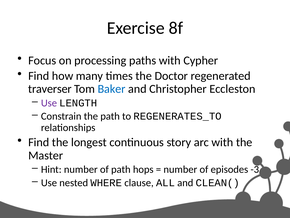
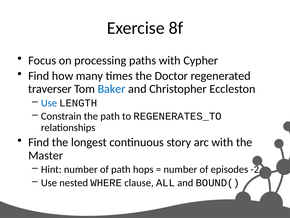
Use colour: purple -> blue (49, 103)
-3: -3 -> -2 (255, 169)
CLEAN(: CLEAN( -> BOUND( (218, 182)
